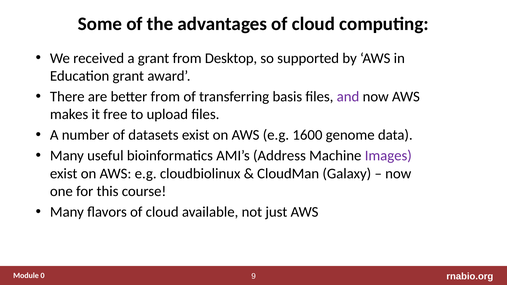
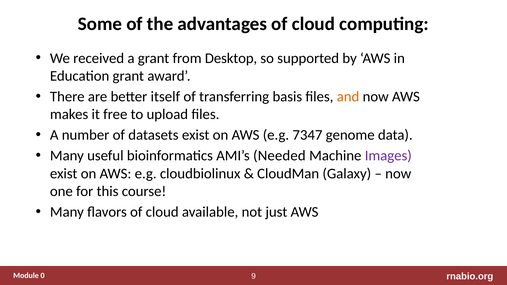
better from: from -> itself (165, 97)
and colour: purple -> orange (348, 97)
1600: 1600 -> 7347 (307, 135)
Address: Address -> Needed (279, 156)
